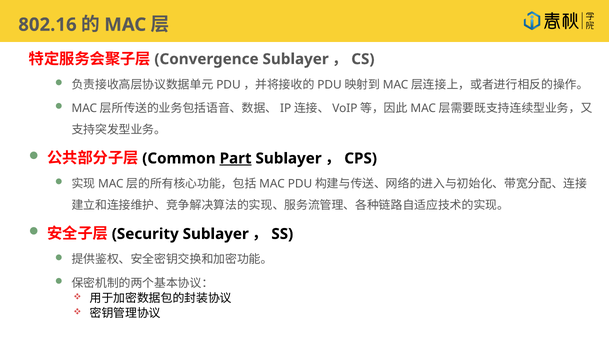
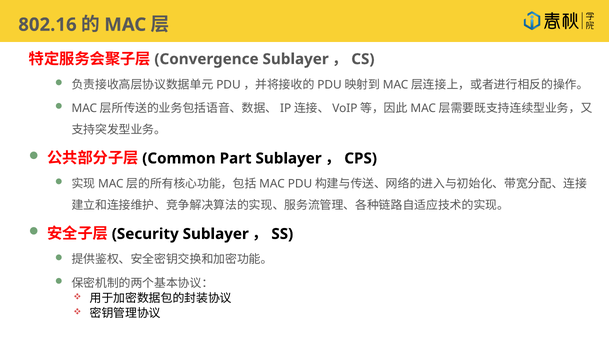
Part underline: present -> none (236, 158)
